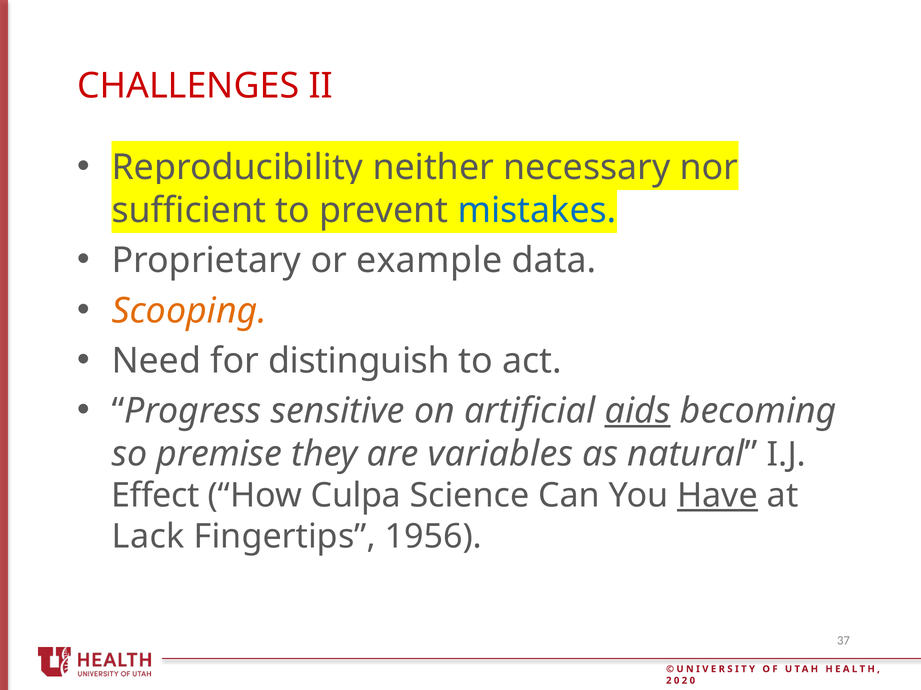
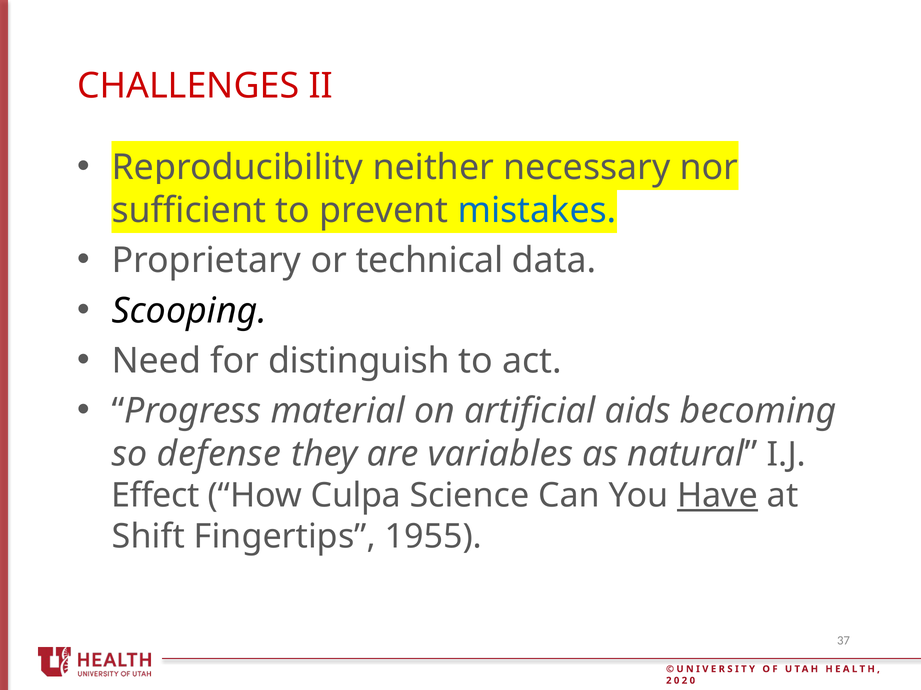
example: example -> technical (430, 261)
Scooping colour: orange -> black (189, 311)
sensitive: sensitive -> material (338, 411)
aids underline: present -> none (638, 411)
premise: premise -> defense (219, 454)
Lack: Lack -> Shift (148, 537)
1956: 1956 -> 1955 (433, 537)
